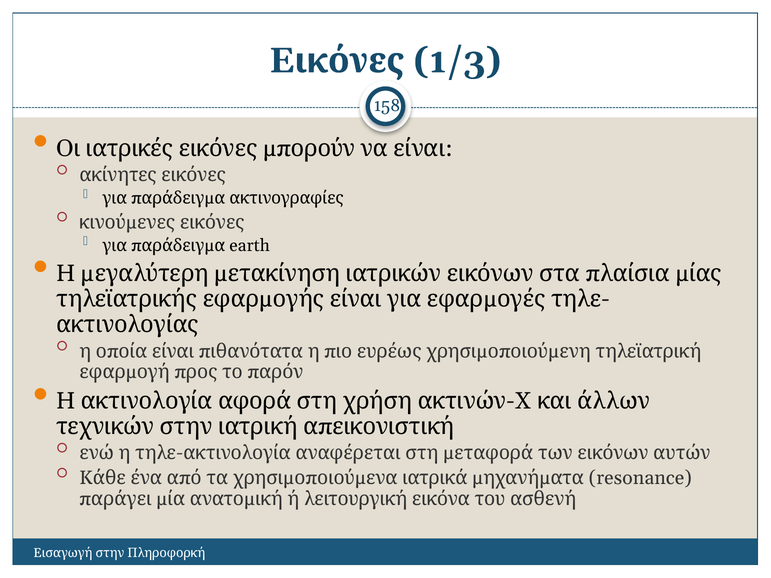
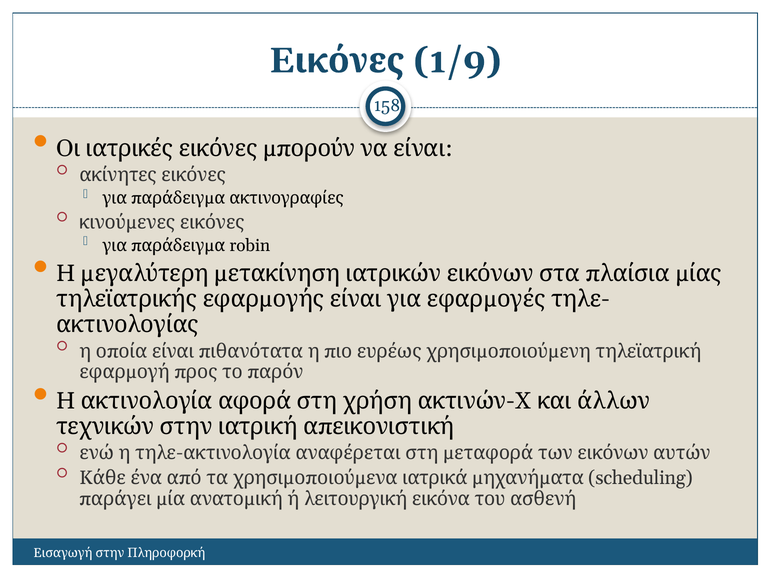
1/3: 1/3 -> 1/9 (458, 61)
earth: earth -> robin (250, 246)
resonance: resonance -> scheduling (640, 478)
